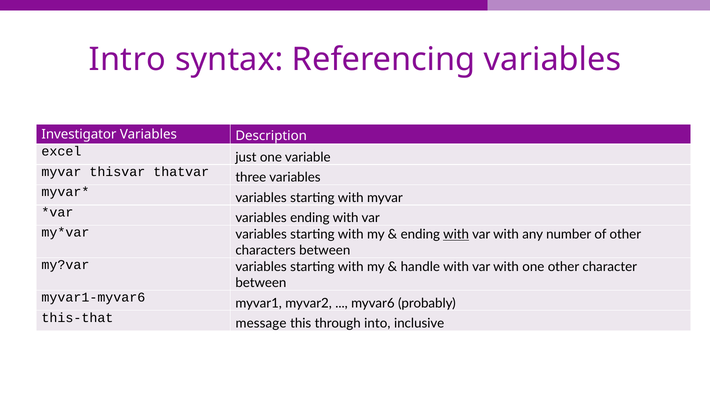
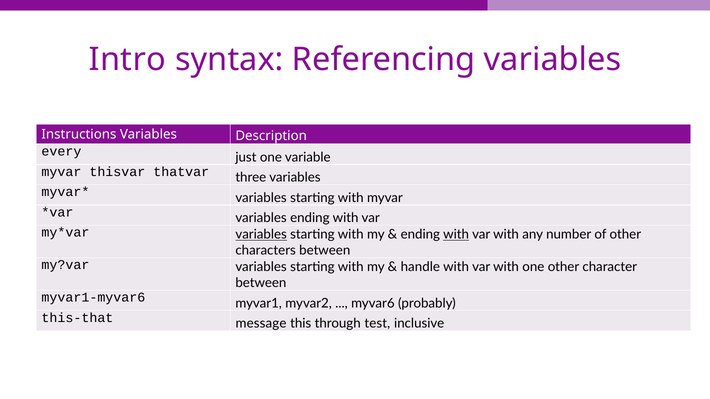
Investigator: Investigator -> Instructions (79, 134)
excel: excel -> every (61, 152)
variables underline: none -> present (261, 235)
into: into -> test (377, 324)
